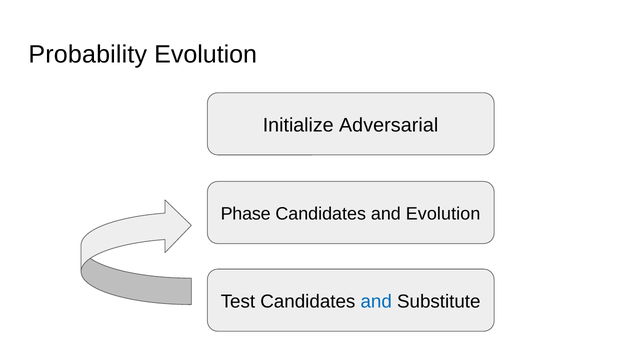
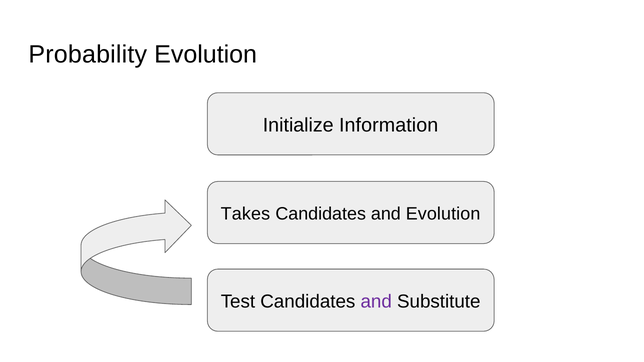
Adversarial: Adversarial -> Information (389, 125)
Phase: Phase -> Takes (245, 214)
and colour: blue -> purple (376, 302)
